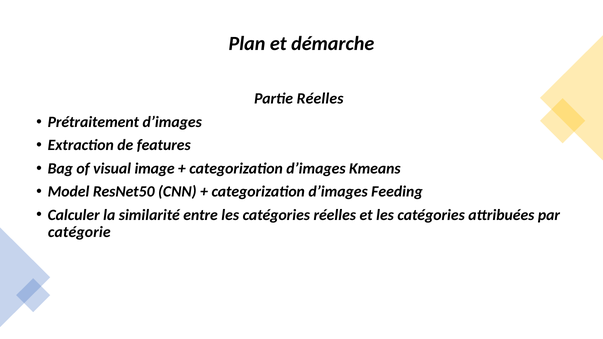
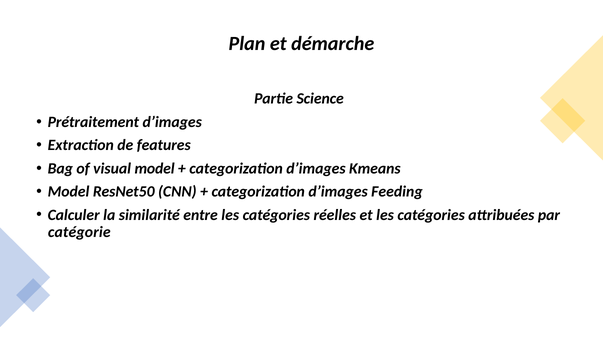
Partie Réelles: Réelles -> Science (320, 99)
visual image: image -> model (155, 169)
